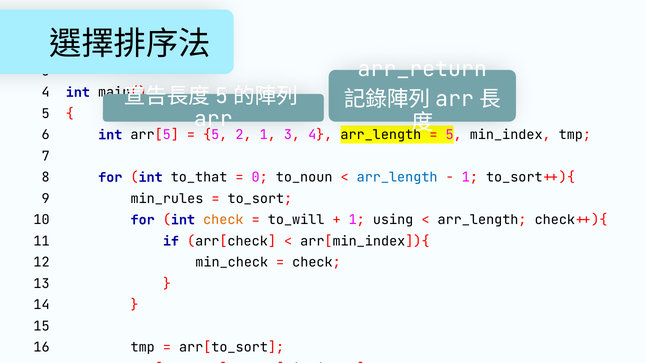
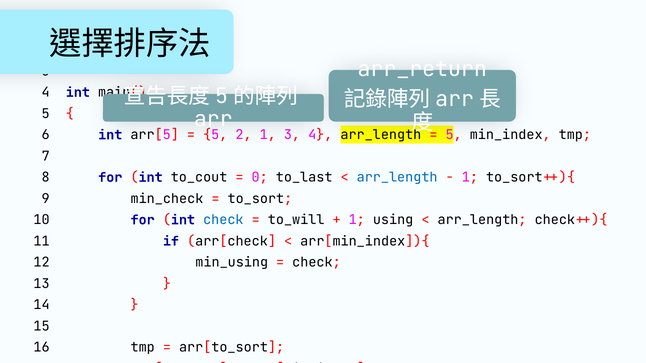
to_that: to_that -> to_cout (199, 178)
to_noun: to_noun -> to_last (304, 178)
min_rules: min_rules -> min_check (167, 199)
check colour: orange -> blue (223, 220)
min_check: min_check -> min_using (232, 263)
